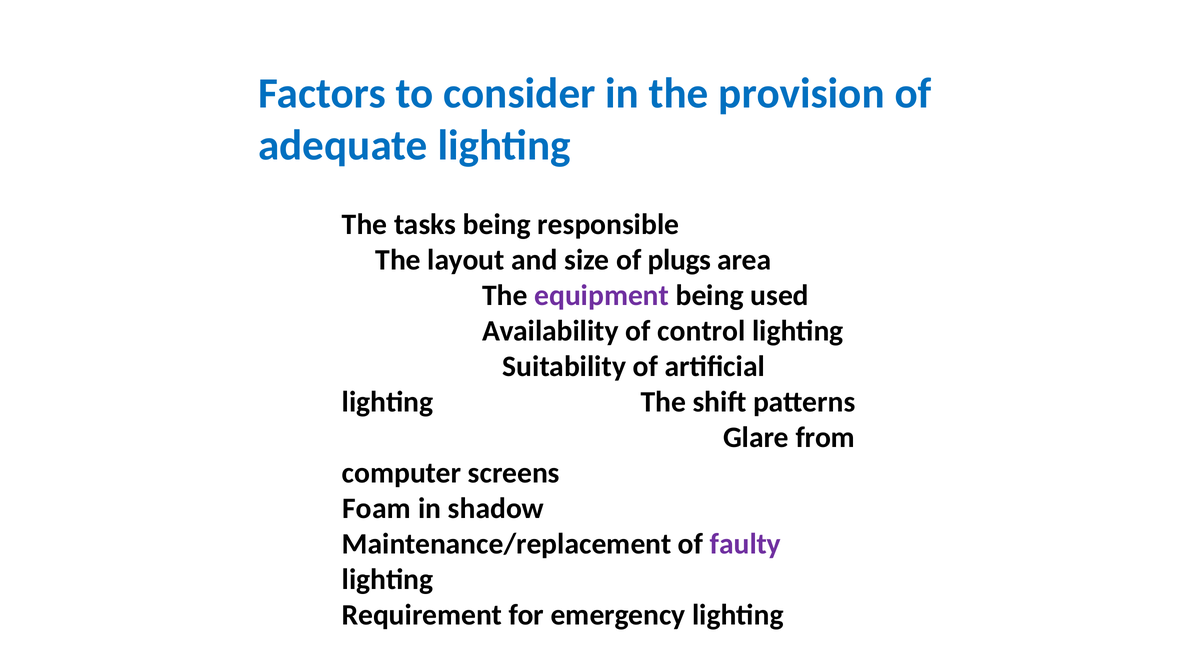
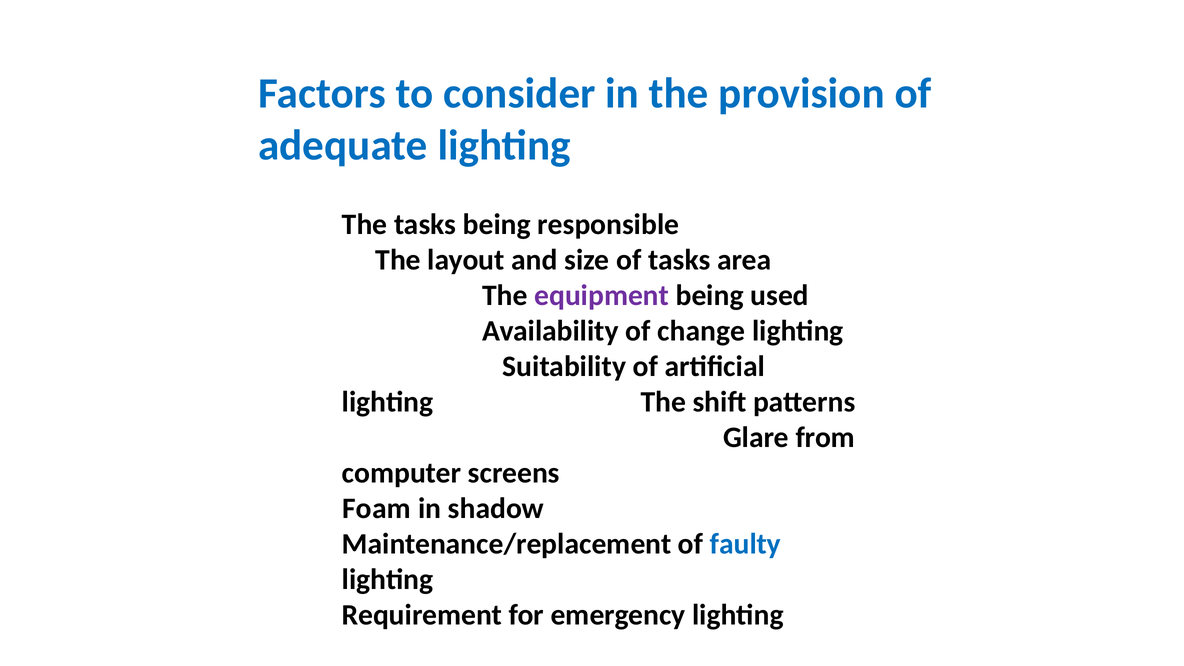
of plugs: plugs -> tasks (679, 260)
control: control -> change (701, 331)
faulty colour: purple -> blue (745, 544)
